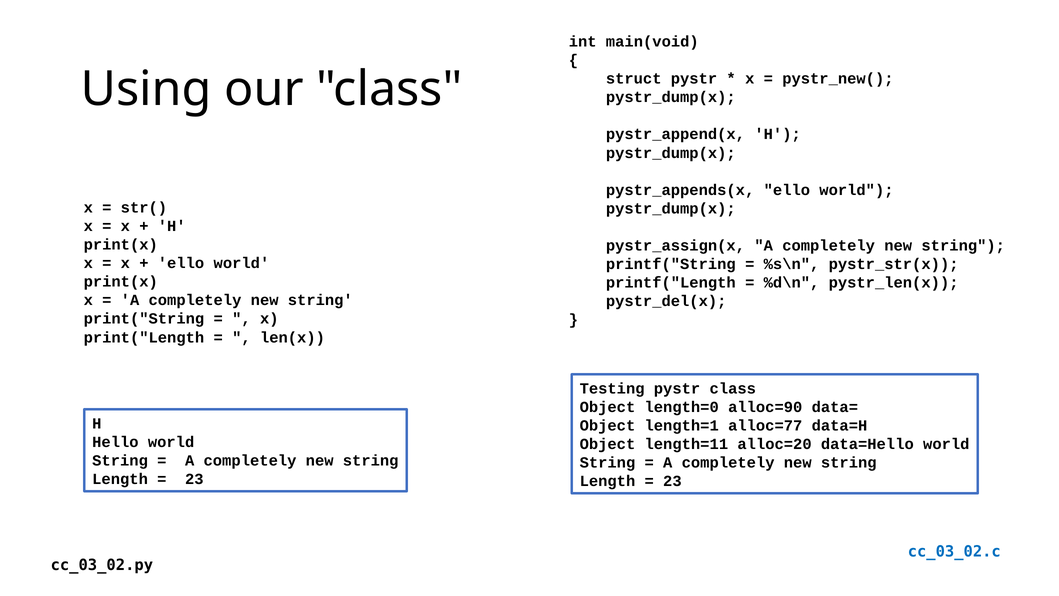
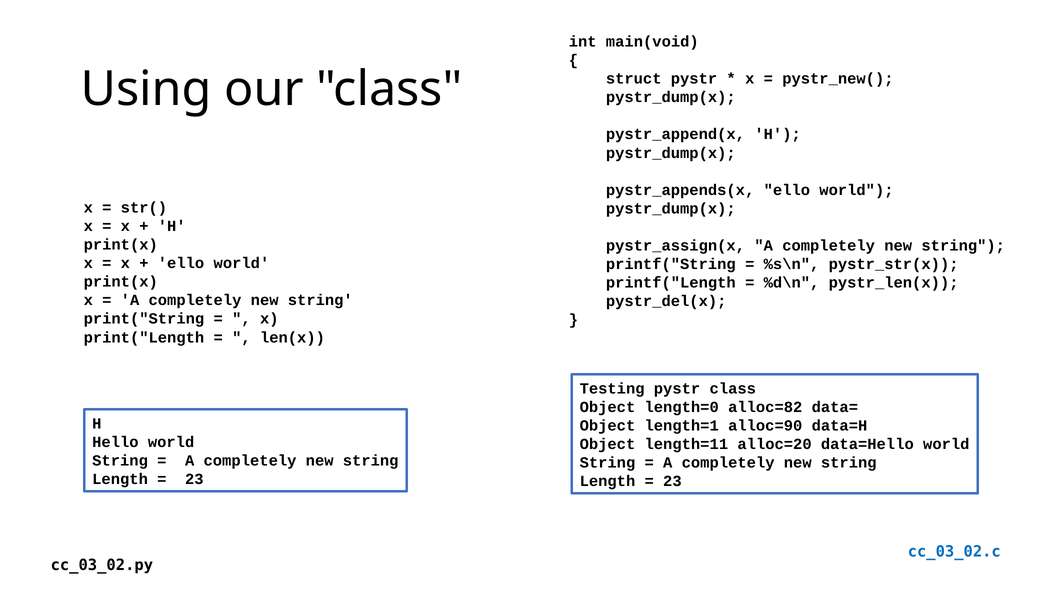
alloc=90: alloc=90 -> alloc=82 (765, 407)
alloc=77: alloc=77 -> alloc=90 (765, 425)
